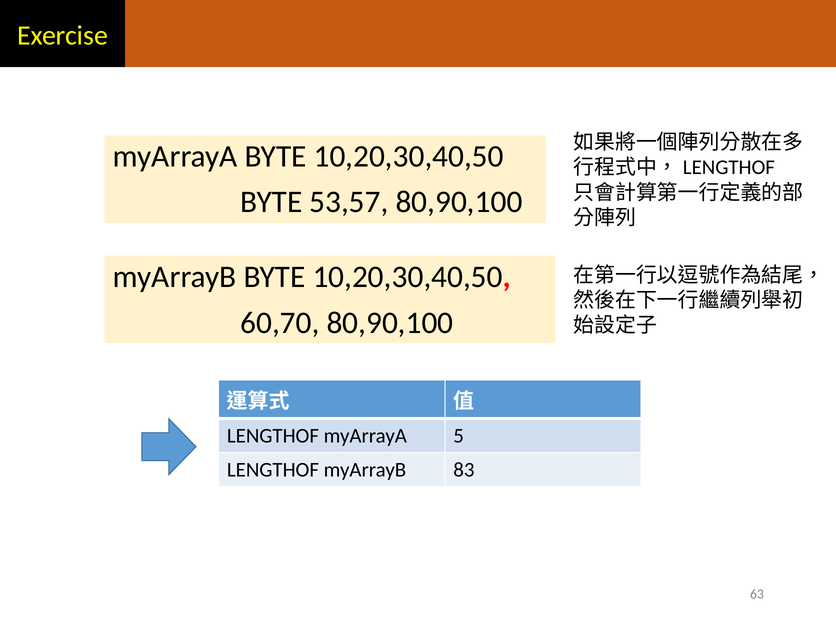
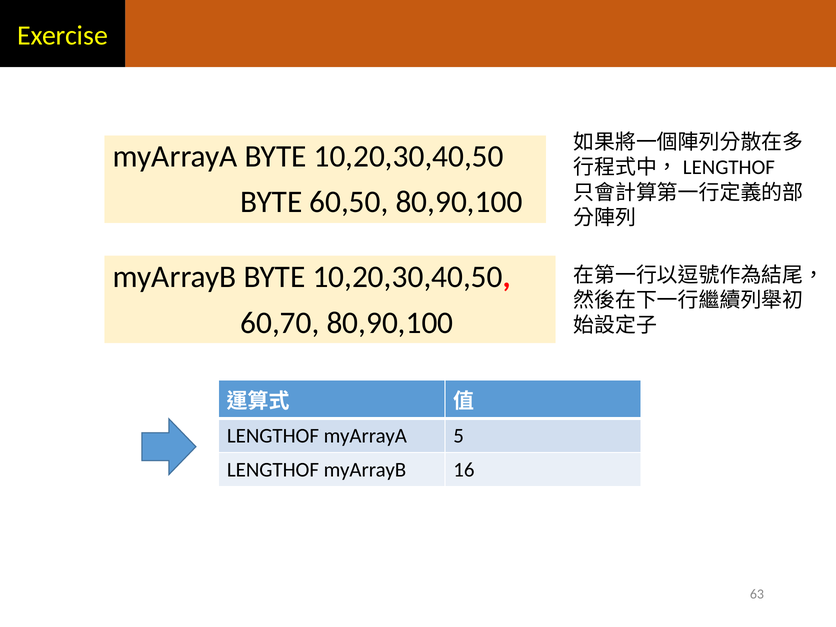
53,57: 53,57 -> 60,50 (349, 202)
83: 83 -> 16 (464, 470)
